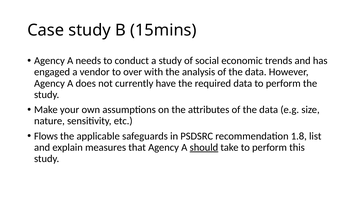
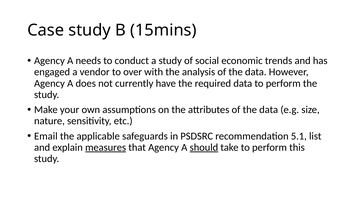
Flows: Flows -> Email (46, 136)
1.8: 1.8 -> 5.1 (299, 136)
measures underline: none -> present (106, 147)
